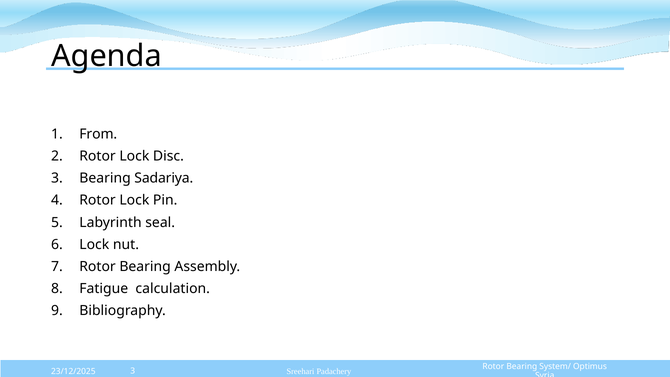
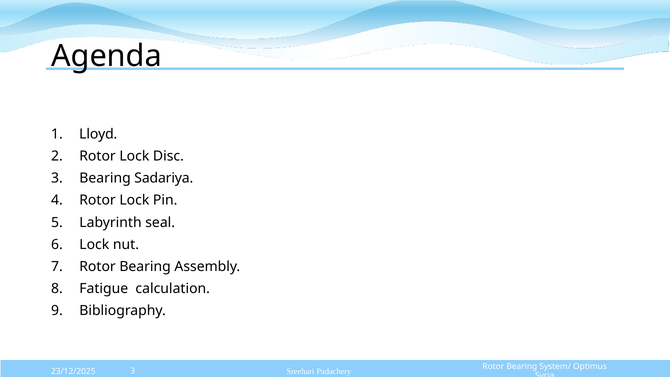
From: From -> Lloyd (98, 134)
